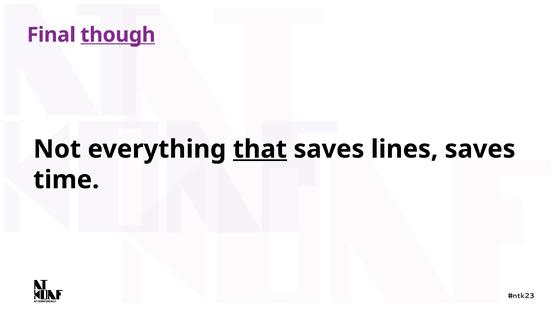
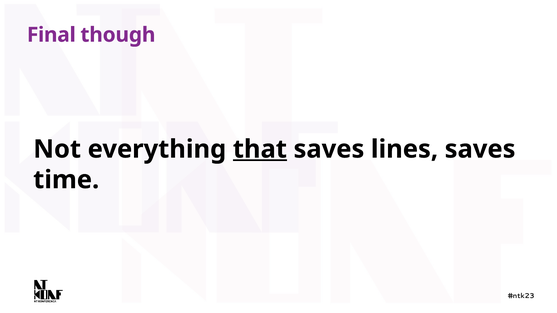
though underline: present -> none (118, 35)
